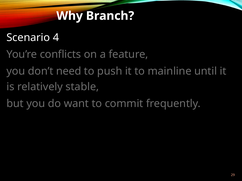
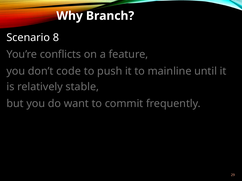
4: 4 -> 8 (56, 38)
need: need -> code (69, 71)
